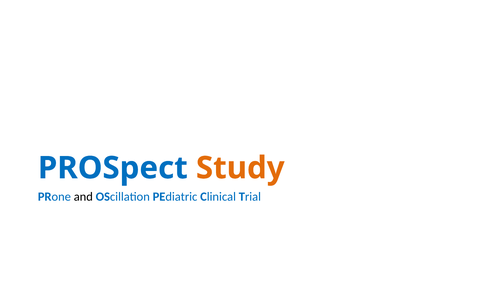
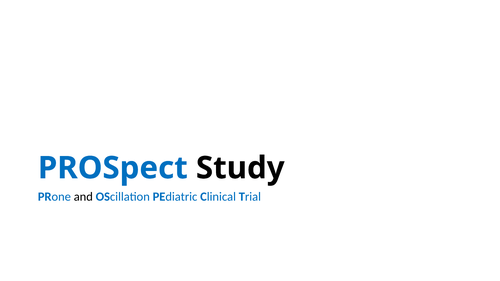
Study colour: orange -> black (240, 168)
